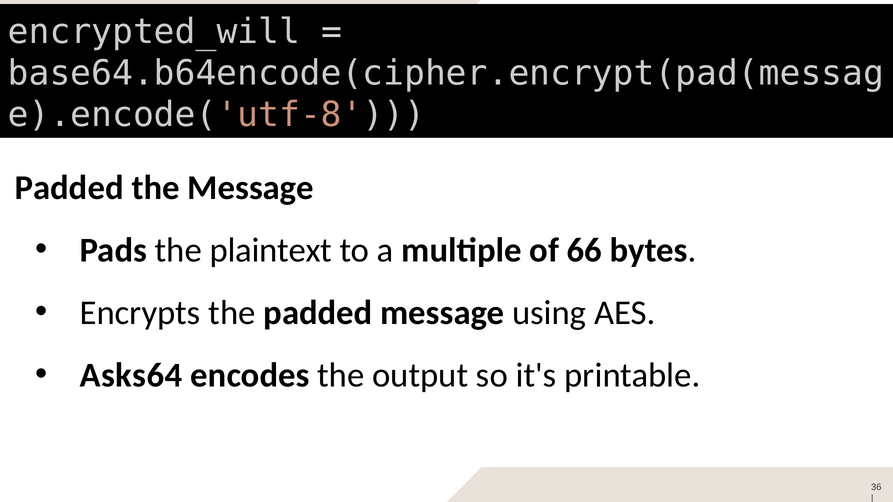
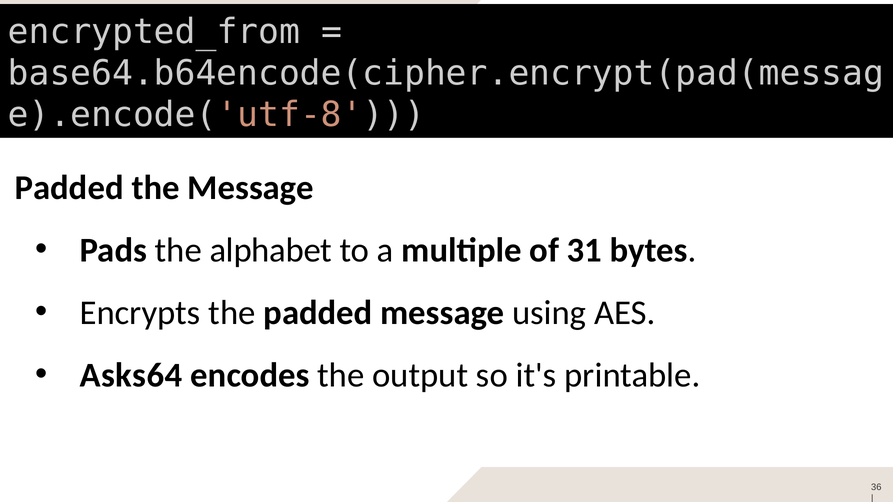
encrypted_will: encrypted_will -> encrypted_from (154, 32)
plaintext: plaintext -> alphabet (271, 250)
66: 66 -> 31 (584, 250)
